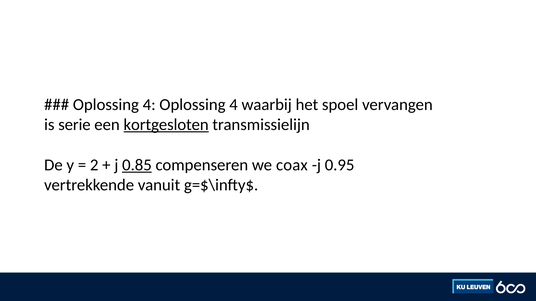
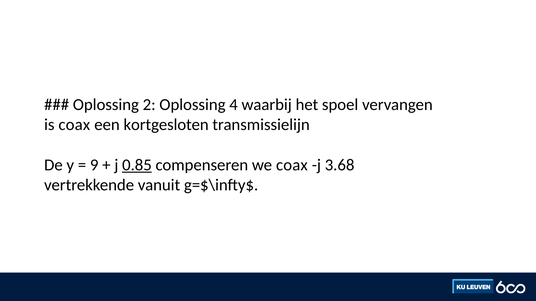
4: 4 -> 2 (149, 105)
is serie: serie -> coax (74, 125)
kortgesloten underline: present -> none (166, 125)
2: 2 -> 9 (94, 165)
0.95: 0.95 -> 3.68 (340, 165)
